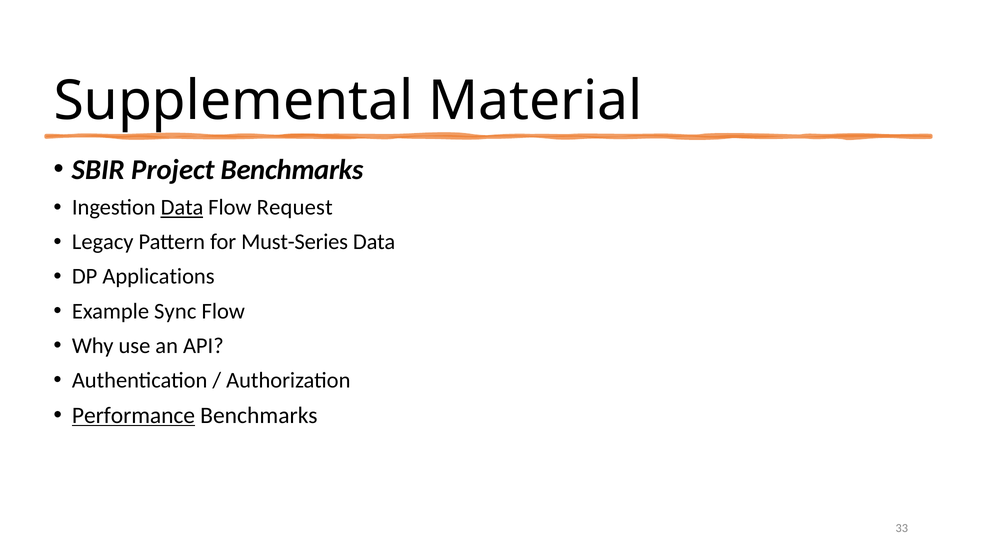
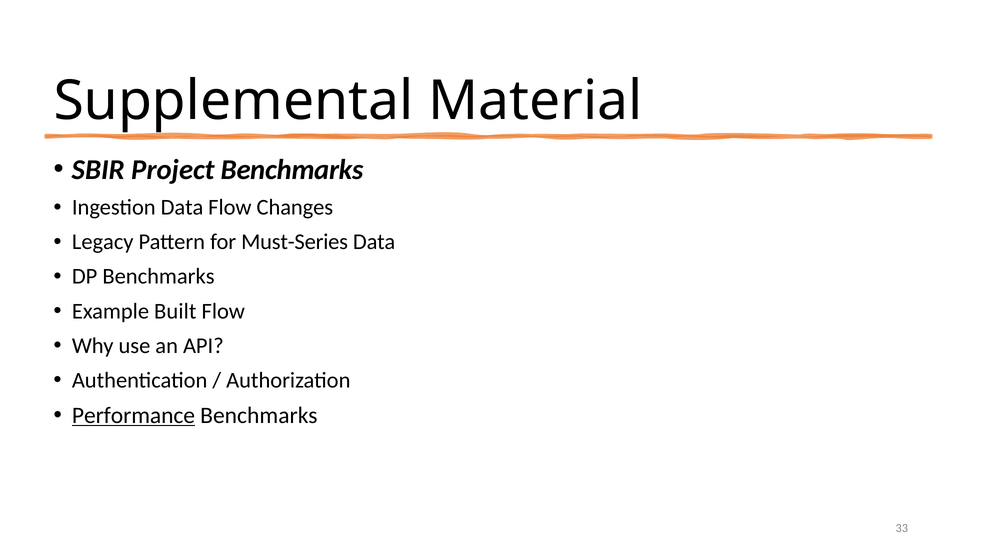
Data underline: present -> none (182, 207)
Request: Request -> Changes (295, 207)
DP Applications: Applications -> Benchmarks (158, 277)
Sync: Sync -> Built (175, 311)
